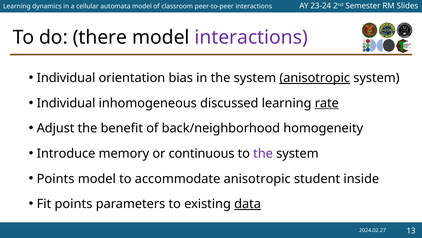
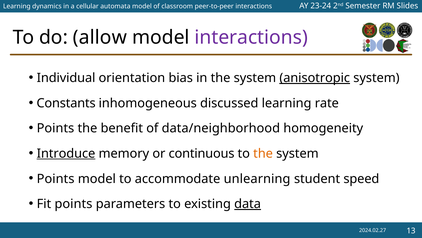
there: there -> allow (100, 37)
Individual: Individual -> Constants (66, 103)
rate underline: present -> none (327, 103)
Adjust: Adjust -> Points (55, 128)
back/neighborhood: back/neighborhood -> data/neighborhood (221, 128)
Introduce underline: none -> present (66, 153)
the colour: purple -> orange (263, 153)
accommodate anisotropic: anisotropic -> unlearning (257, 178)
inside: inside -> speed (361, 178)
